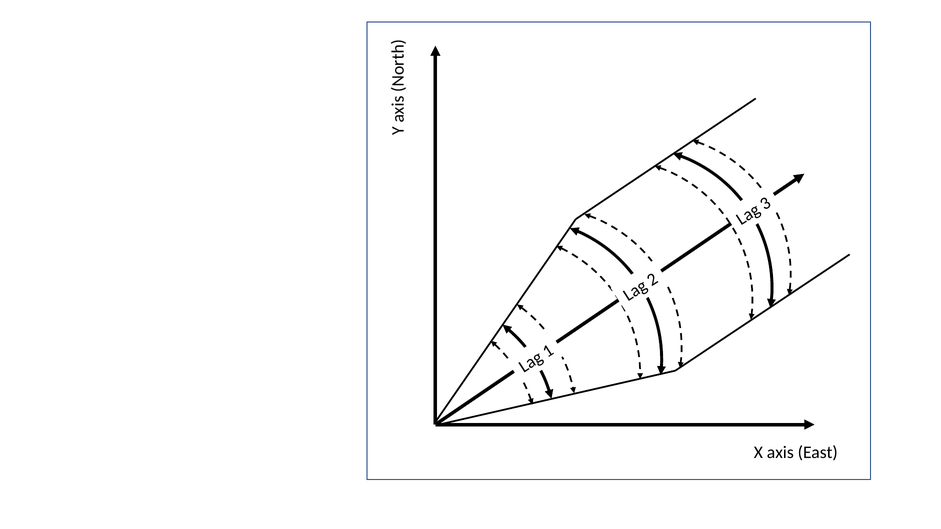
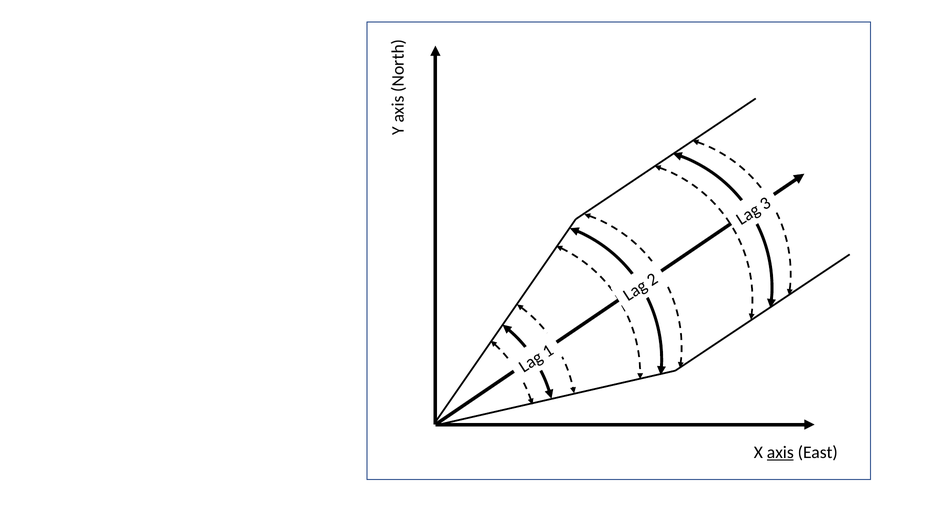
axis underline: none -> present (780, 453)
